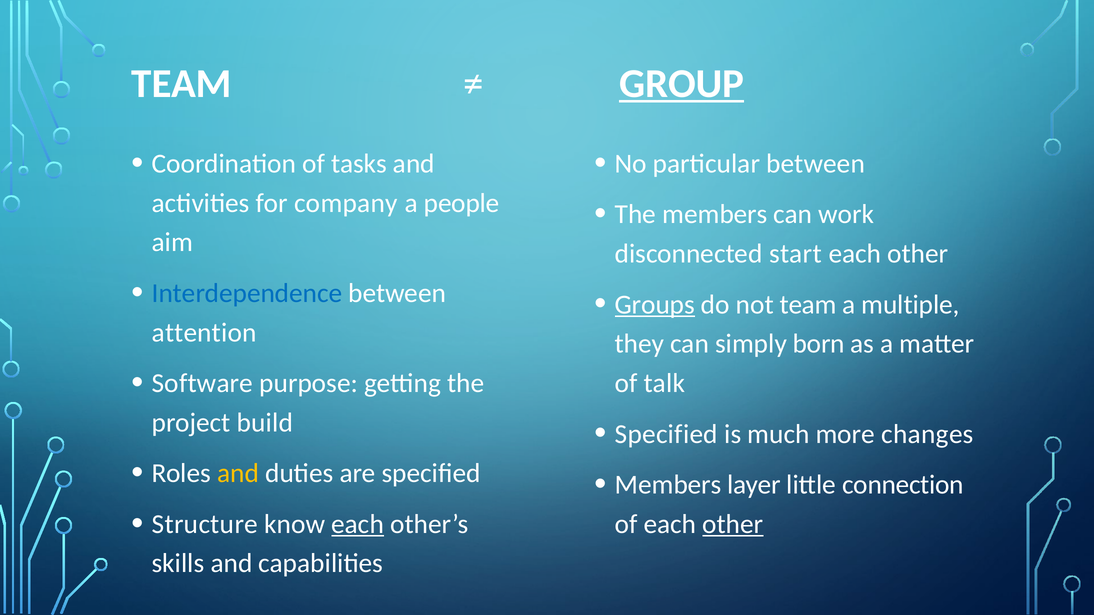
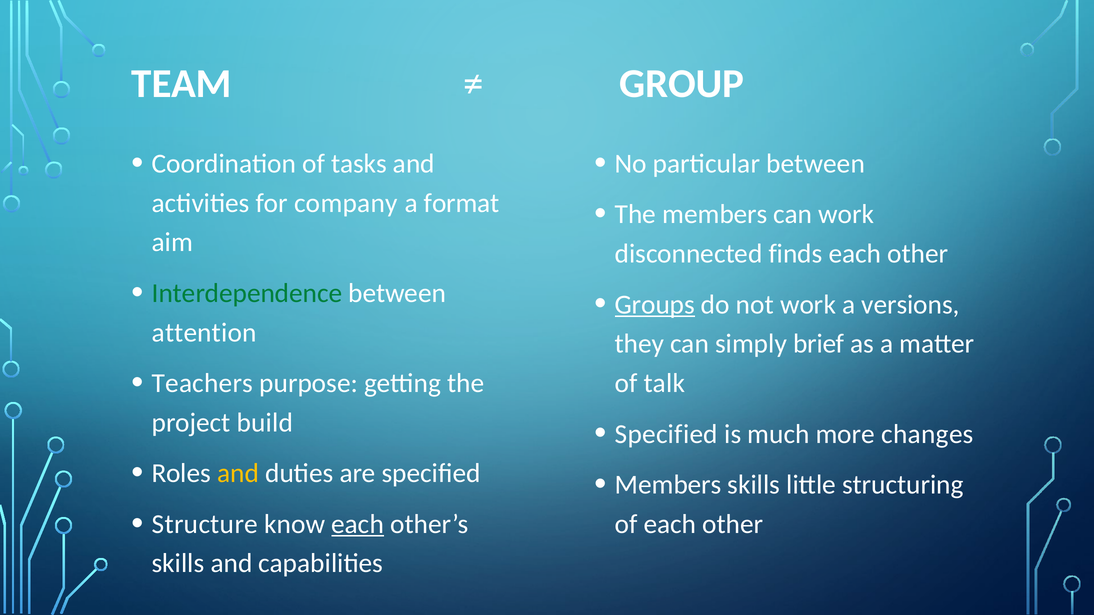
GROUP underline: present -> none (682, 84)
people: people -> format (462, 203)
start: start -> finds (796, 254)
Interdependence colour: blue -> green (247, 293)
not team: team -> work (808, 305)
multiple: multiple -> versions (910, 305)
born: born -> brief (819, 344)
Software: Software -> Teachers (202, 383)
Members layer: layer -> skills (754, 485)
connection: connection -> structuring (903, 485)
other underline: present -> none (733, 524)
